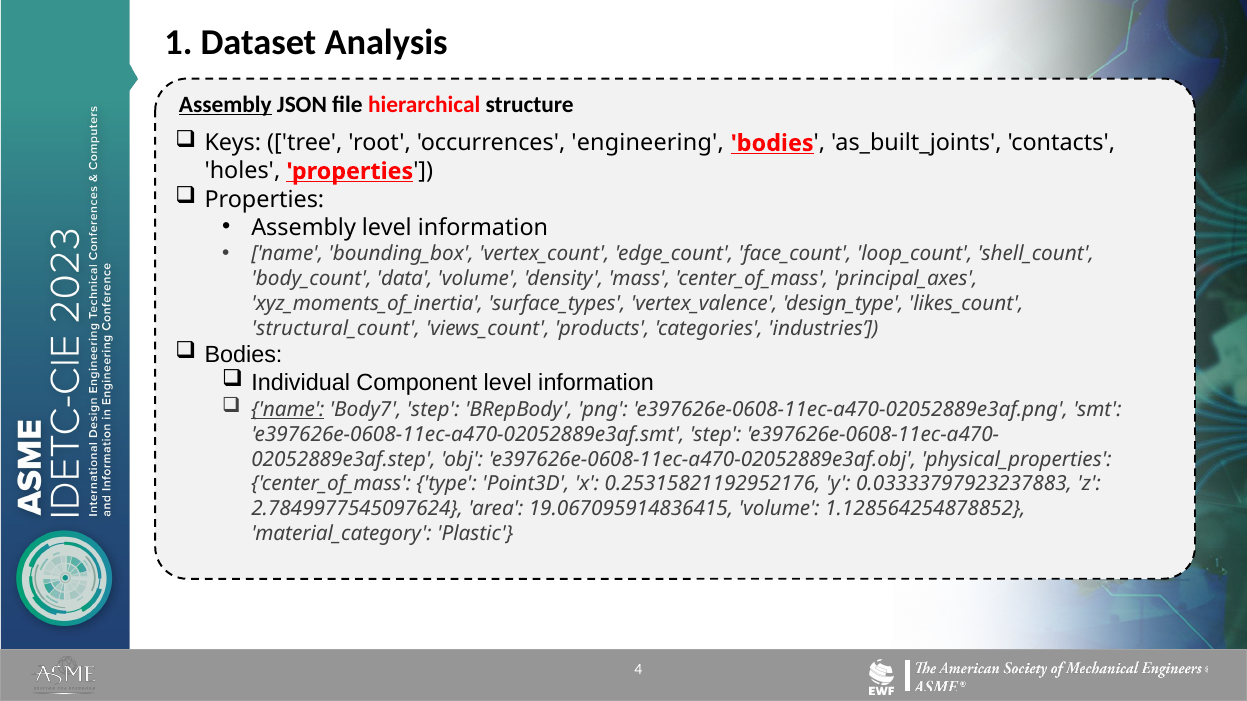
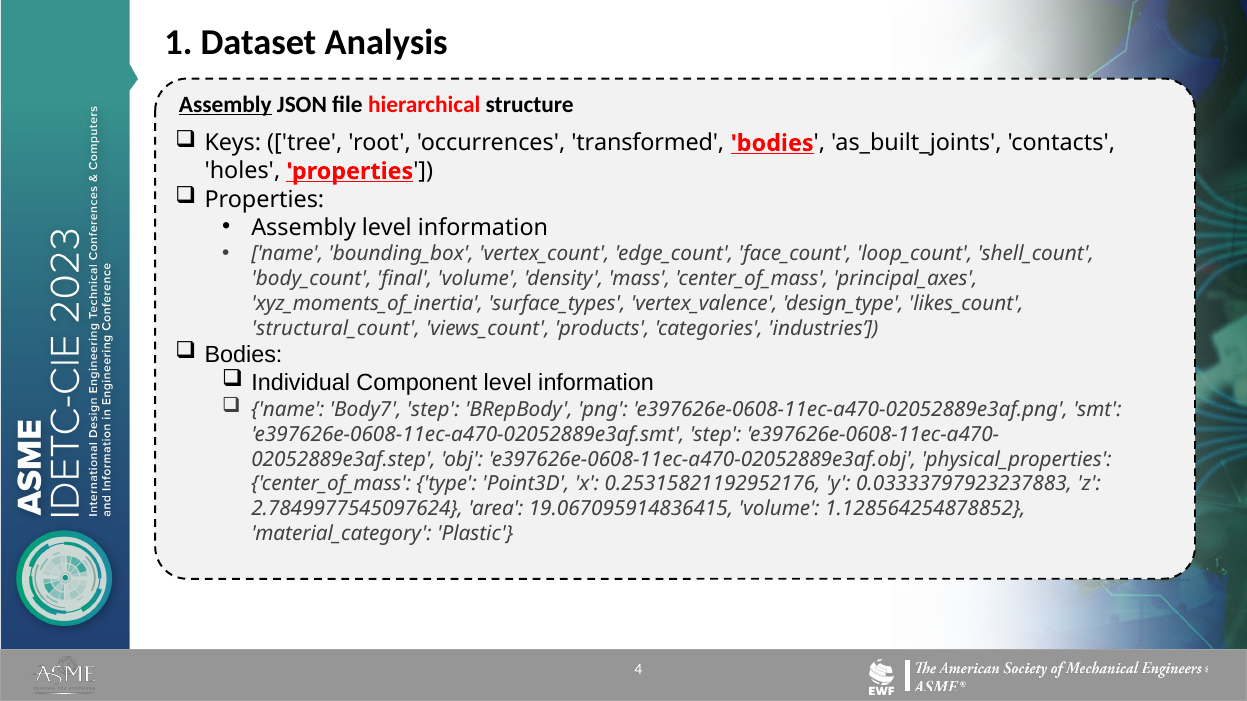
engineering: engineering -> transformed (648, 143)
data: data -> final (405, 279)
name underline: present -> none (288, 410)
